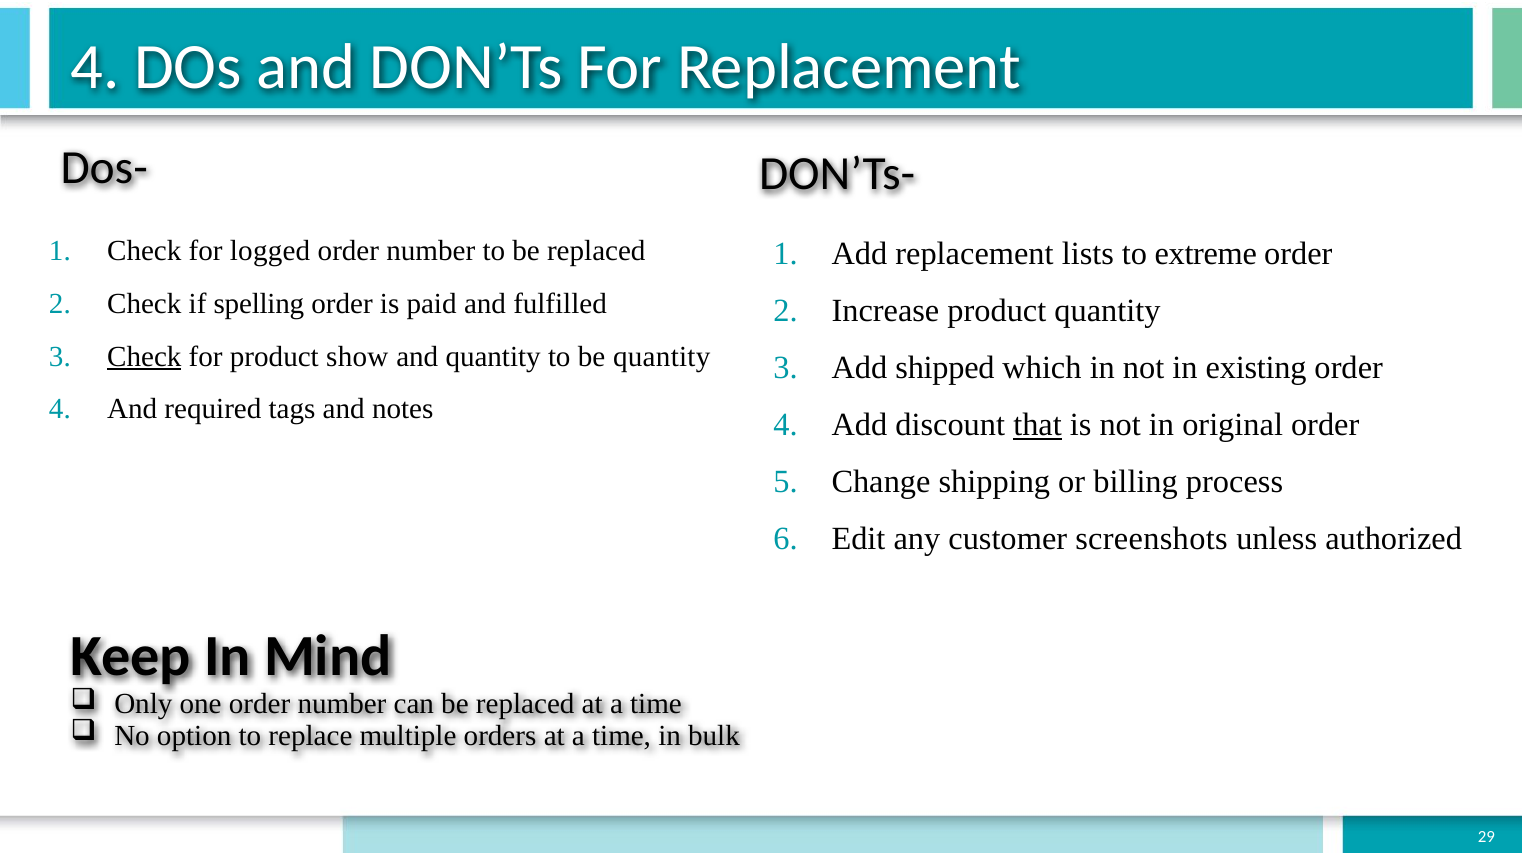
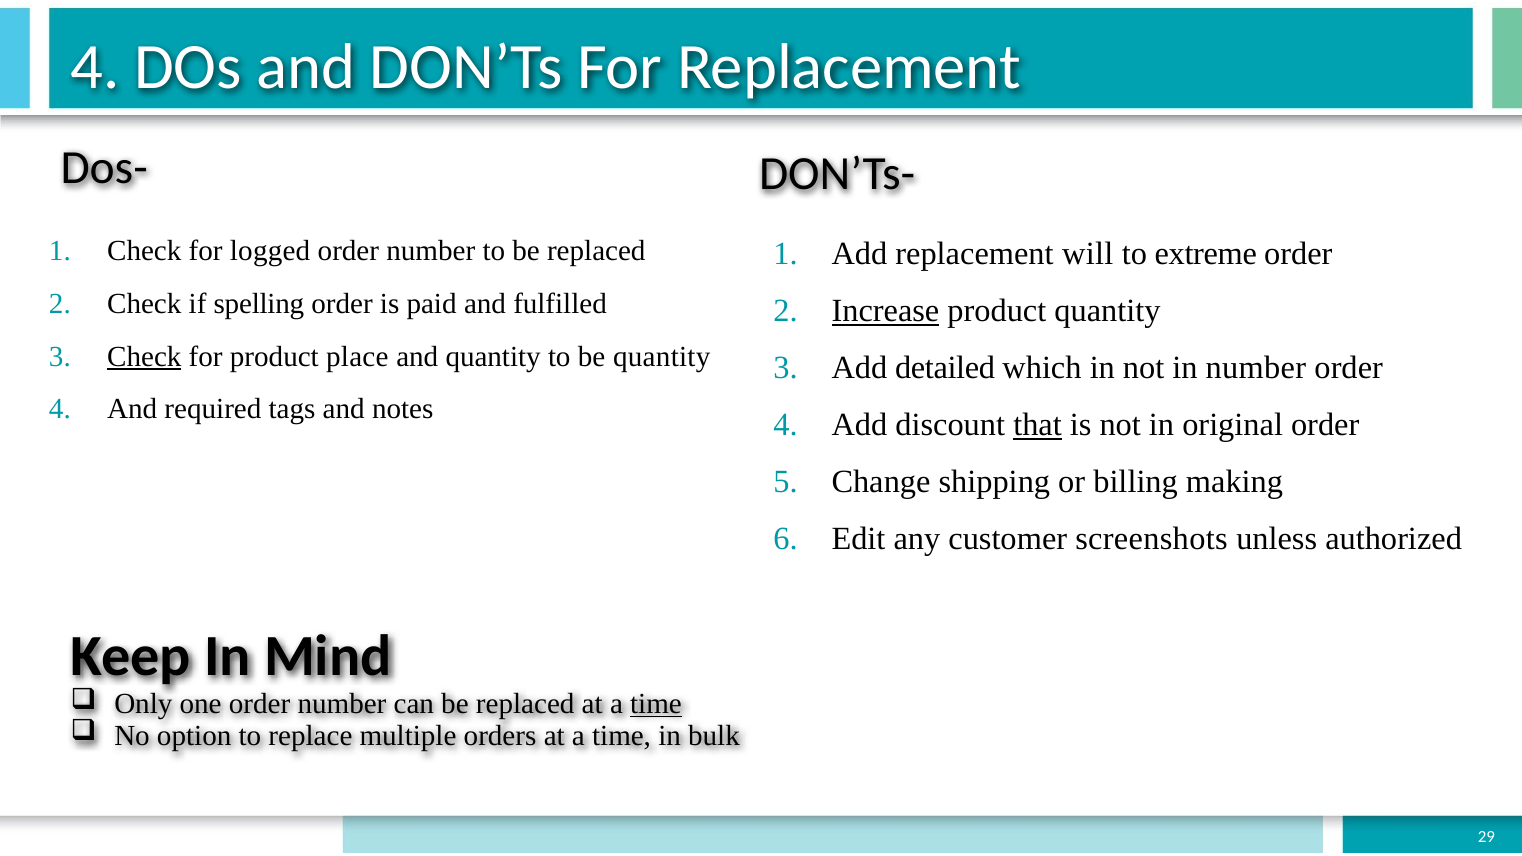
lists: lists -> will (1088, 254)
Increase underline: none -> present (885, 311)
show: show -> place (357, 357)
shipped: shipped -> detailed (945, 368)
in existing: existing -> number (1256, 368)
process: process -> making (1235, 482)
time underline: none -> present (656, 704)
